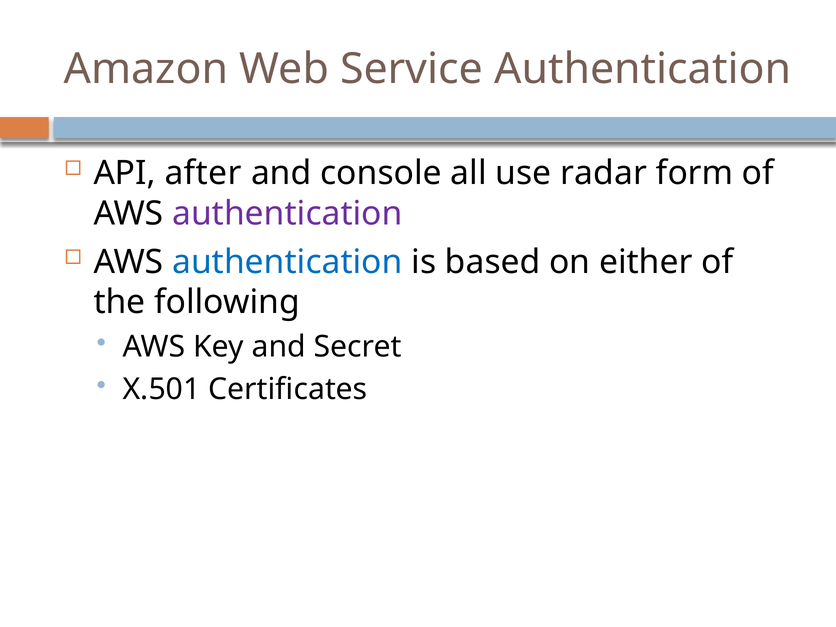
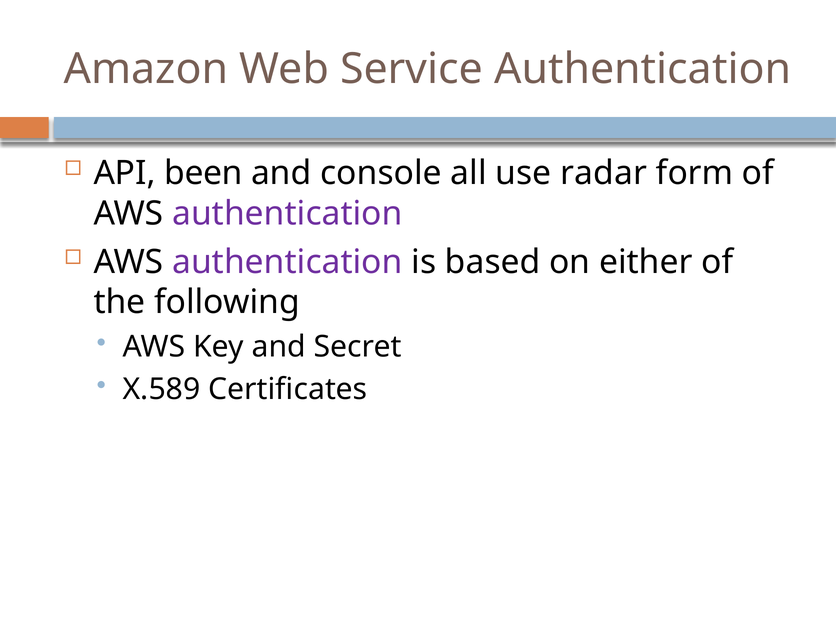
after: after -> been (204, 173)
authentication colour: blue -> purple (287, 262)
X.501: X.501 -> X.589 (162, 389)
